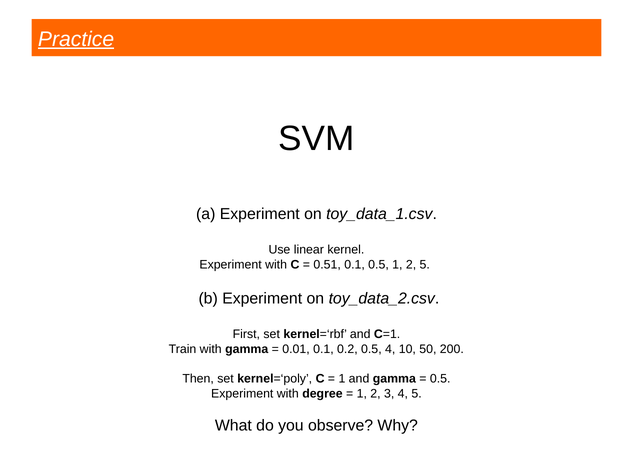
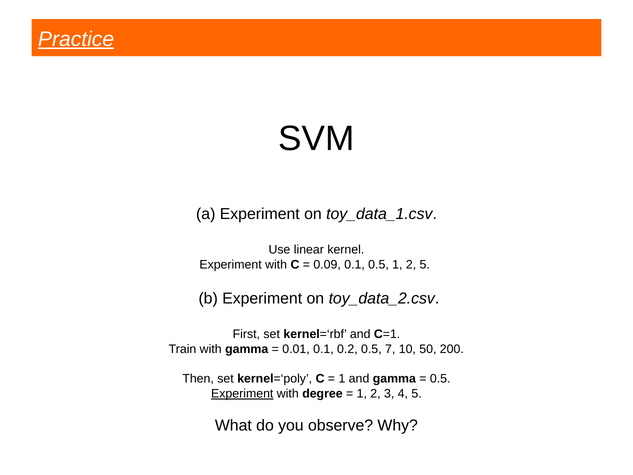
0.51: 0.51 -> 0.09 (327, 265)
0.5 4: 4 -> 7 (390, 349)
Experiment underline: none -> present (242, 393)
